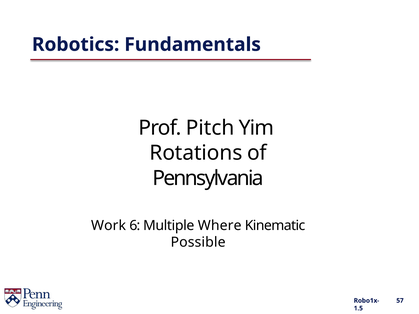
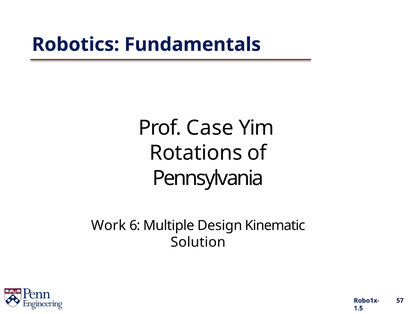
Pitch: Pitch -> Case (210, 128)
Where: Where -> Design (220, 226)
Possible: Possible -> Solution (198, 242)
